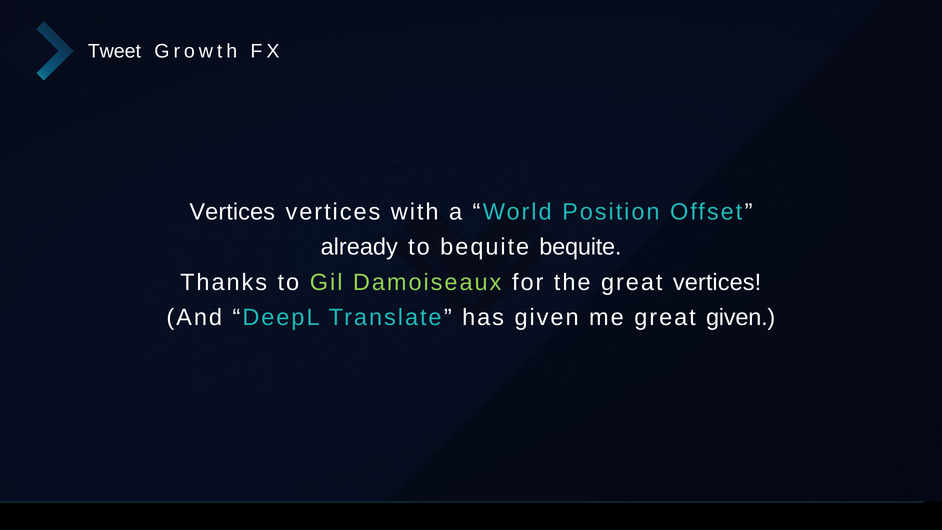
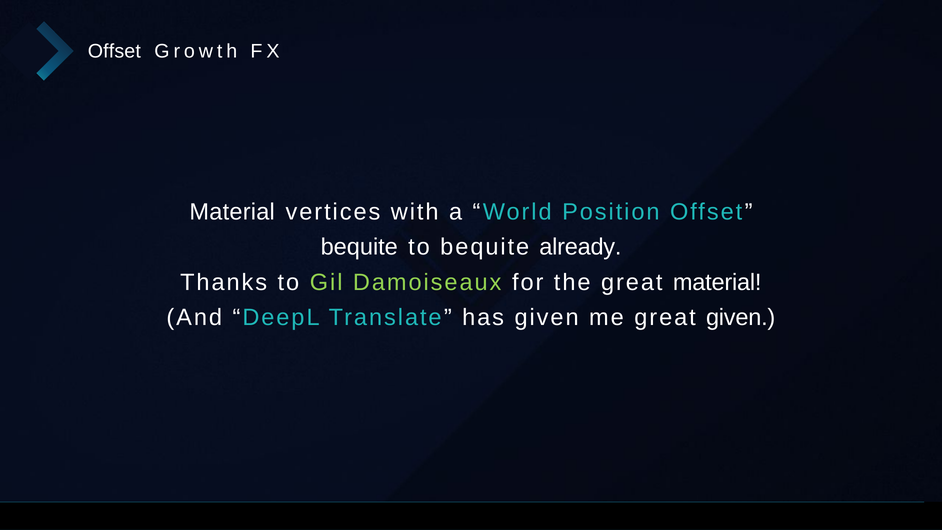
Tweet: Tweet -> Offset (114, 51)
Vertices: Vertices -> Material (232, 212)
already: already -> bequite (359, 247)
bequite bequite: bequite -> already (580, 247)
great vertices: vertices -> material (717, 282)
